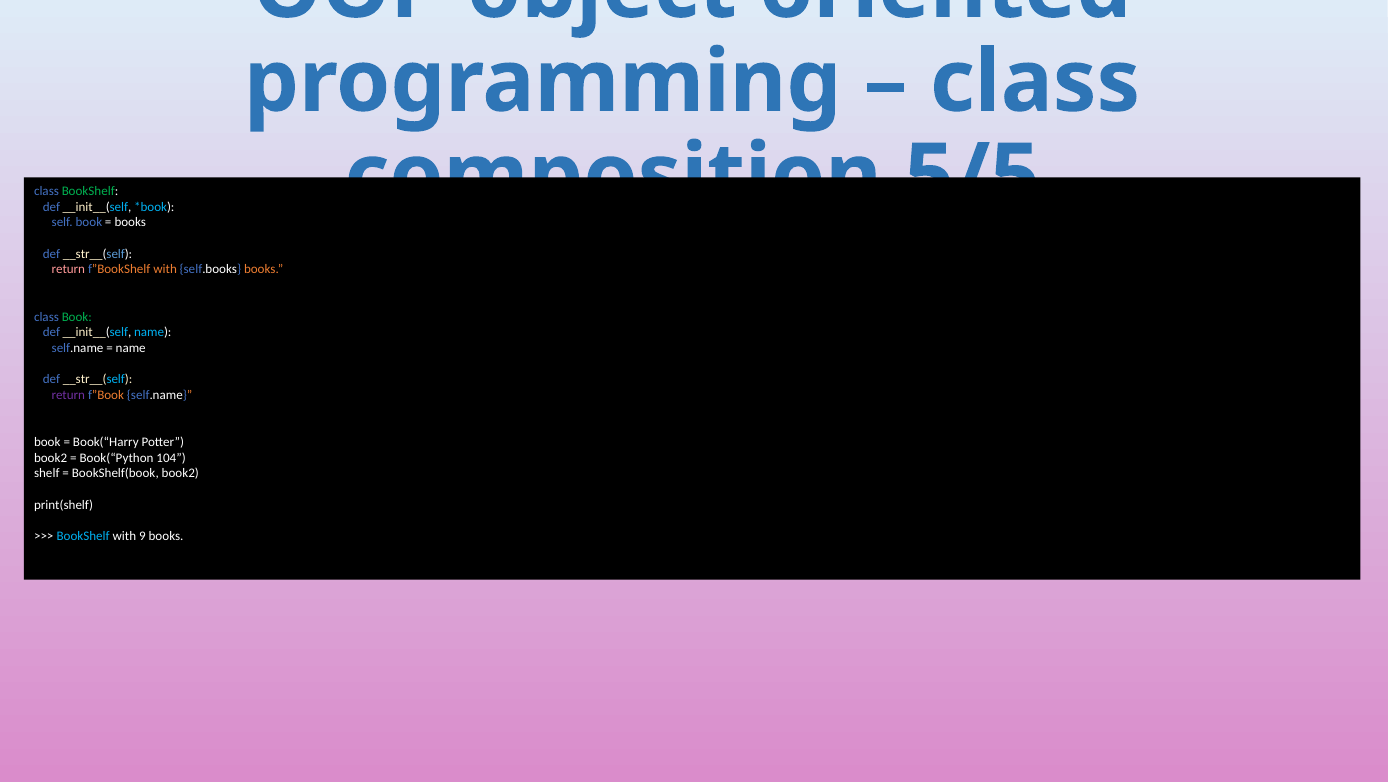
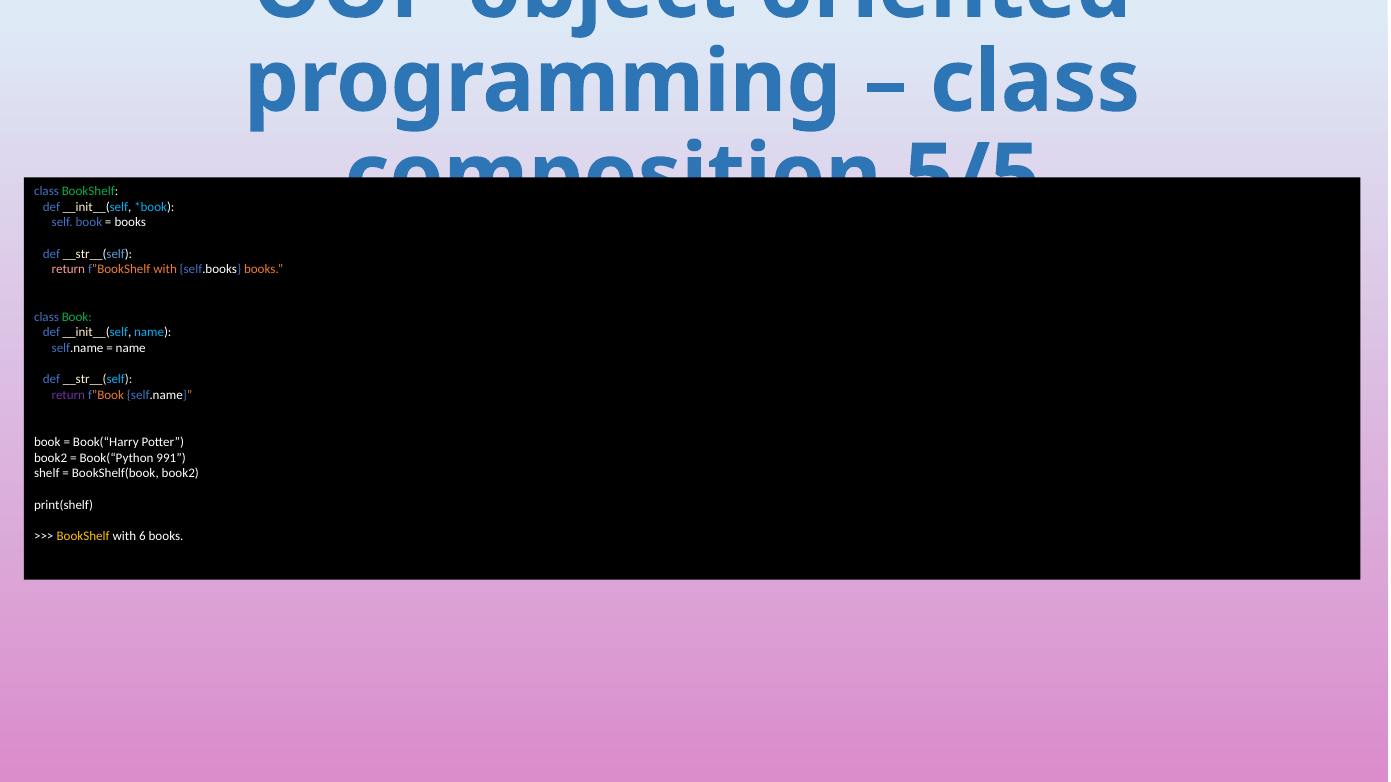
104: 104 -> 991 (171, 458)
BookShelf colour: light blue -> yellow (83, 537)
9: 9 -> 6 (142, 537)
